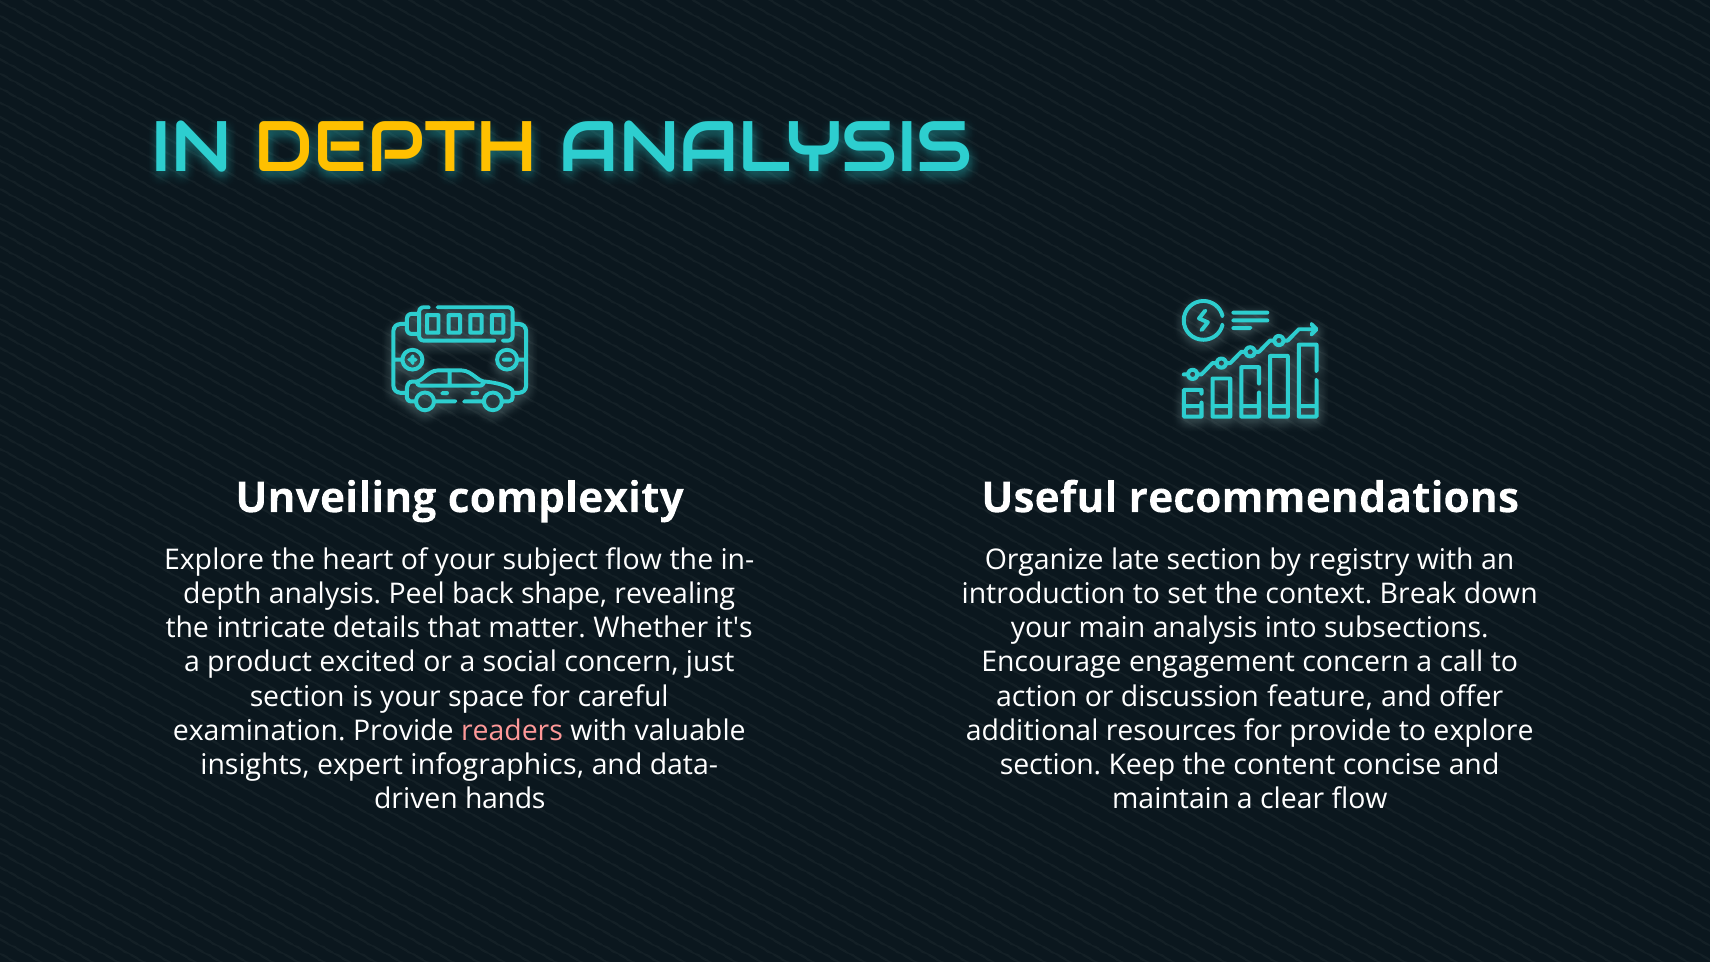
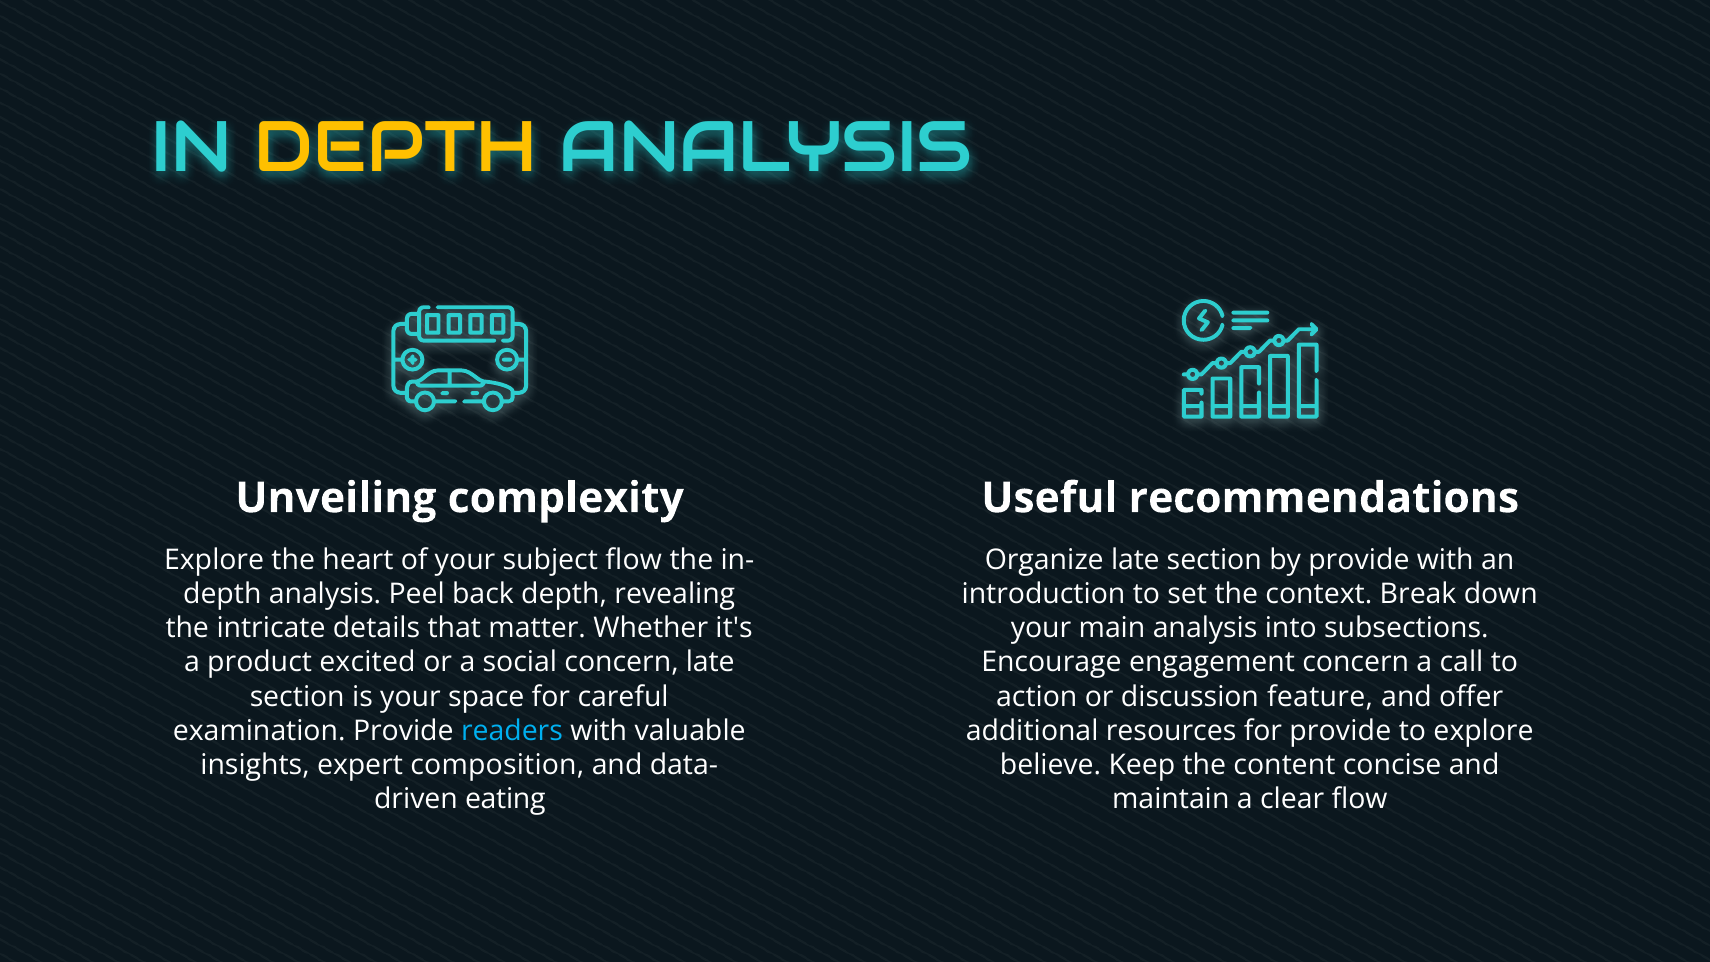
by registry: registry -> provide (1359, 560)
back shape: shape -> depth (564, 594)
concern just: just -> late (710, 662)
readers colour: pink -> light blue (512, 731)
infographics: infographics -> composition (497, 765)
section: section -> believe (1050, 765)
hands: hands -> eating (505, 799)
